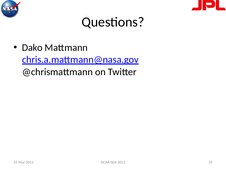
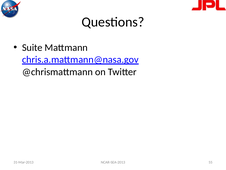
Dako: Dako -> Suite (32, 47)
